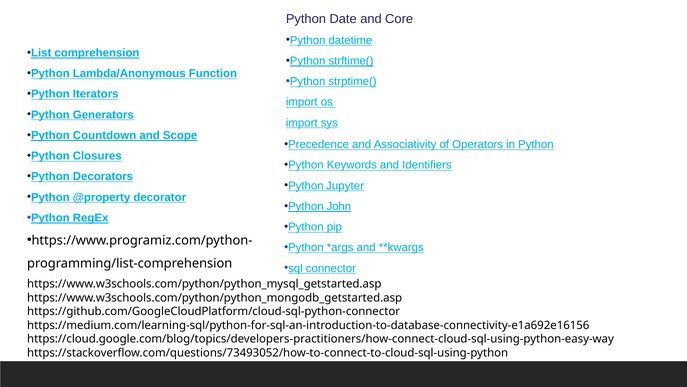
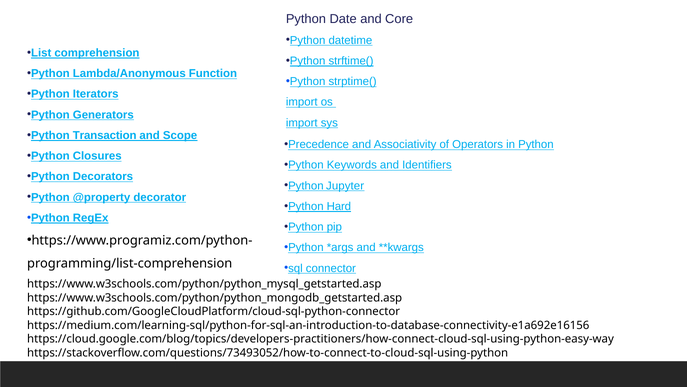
Countdown: Countdown -> Transaction (105, 135)
John: John -> Hard (339, 206)
